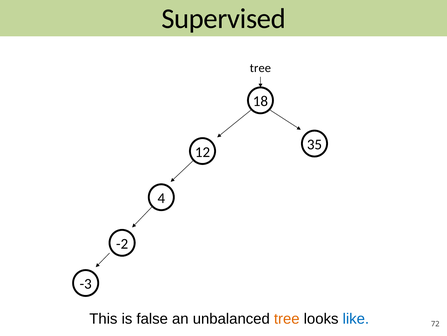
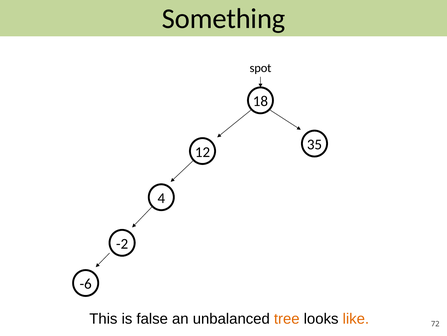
Supervised: Supervised -> Something (224, 19)
tree: tree -> spot (261, 68)
-3: -3 -> -6 (86, 283)
like colour: blue -> orange (356, 318)
